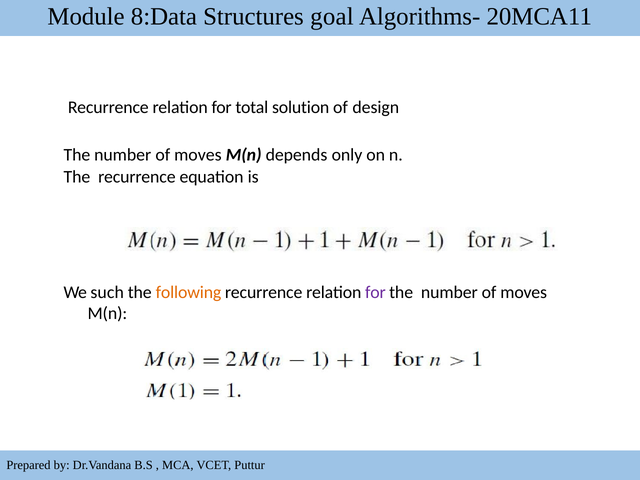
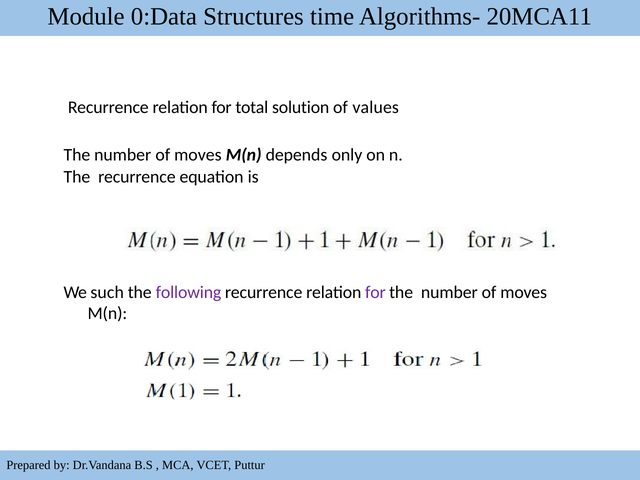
8:Data: 8:Data -> 0:Data (164, 16)
goal: goal -> time (332, 16)
design: design -> values (376, 107)
following colour: orange -> purple (189, 292)
